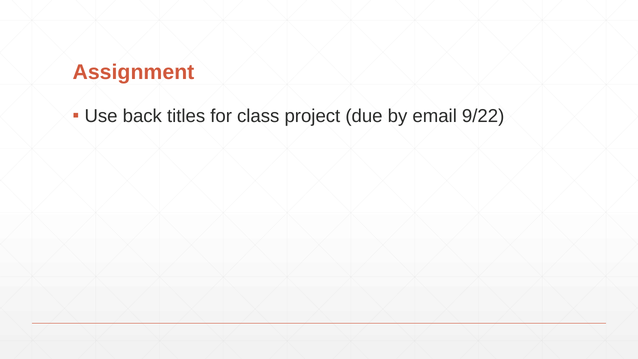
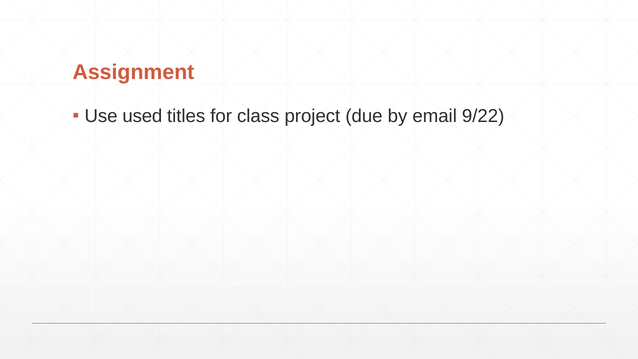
back: back -> used (142, 116)
